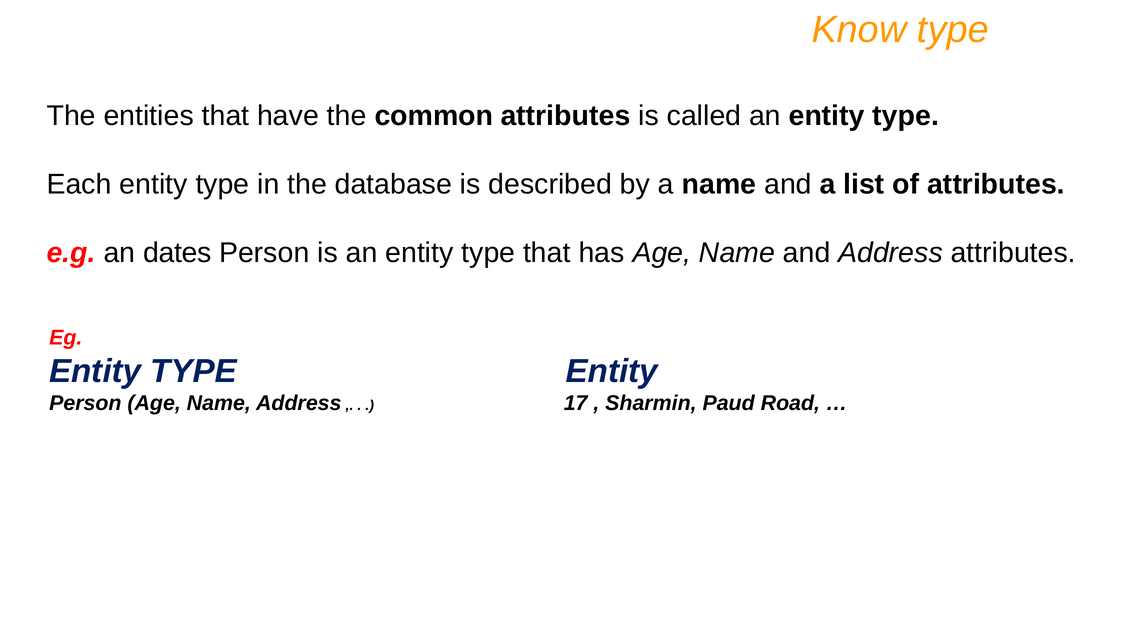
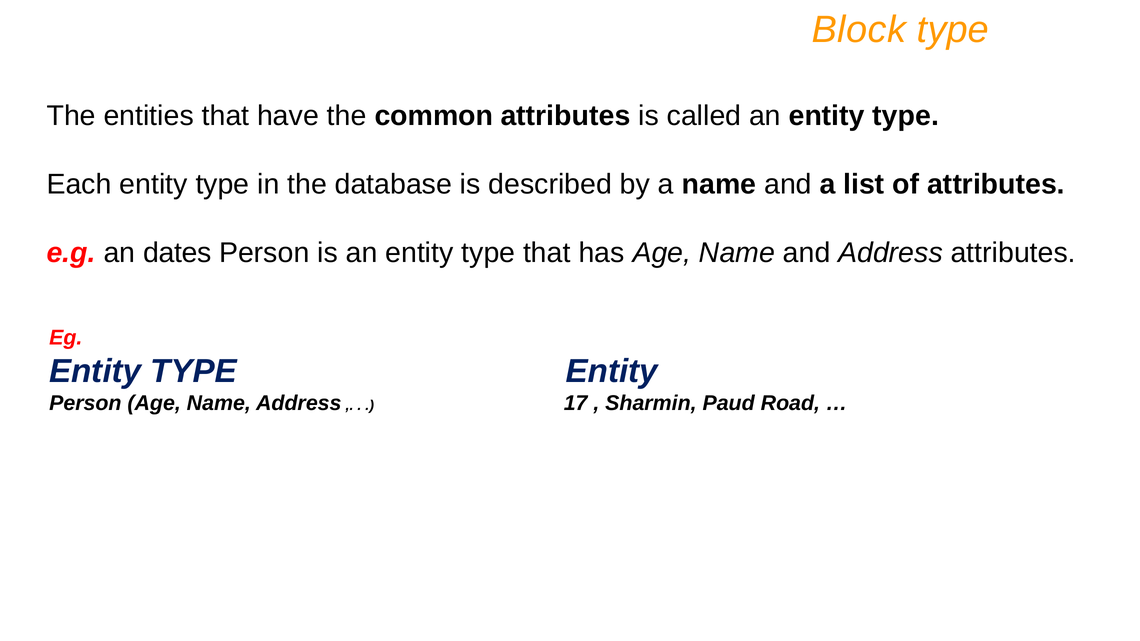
Know: Know -> Block (859, 30)
